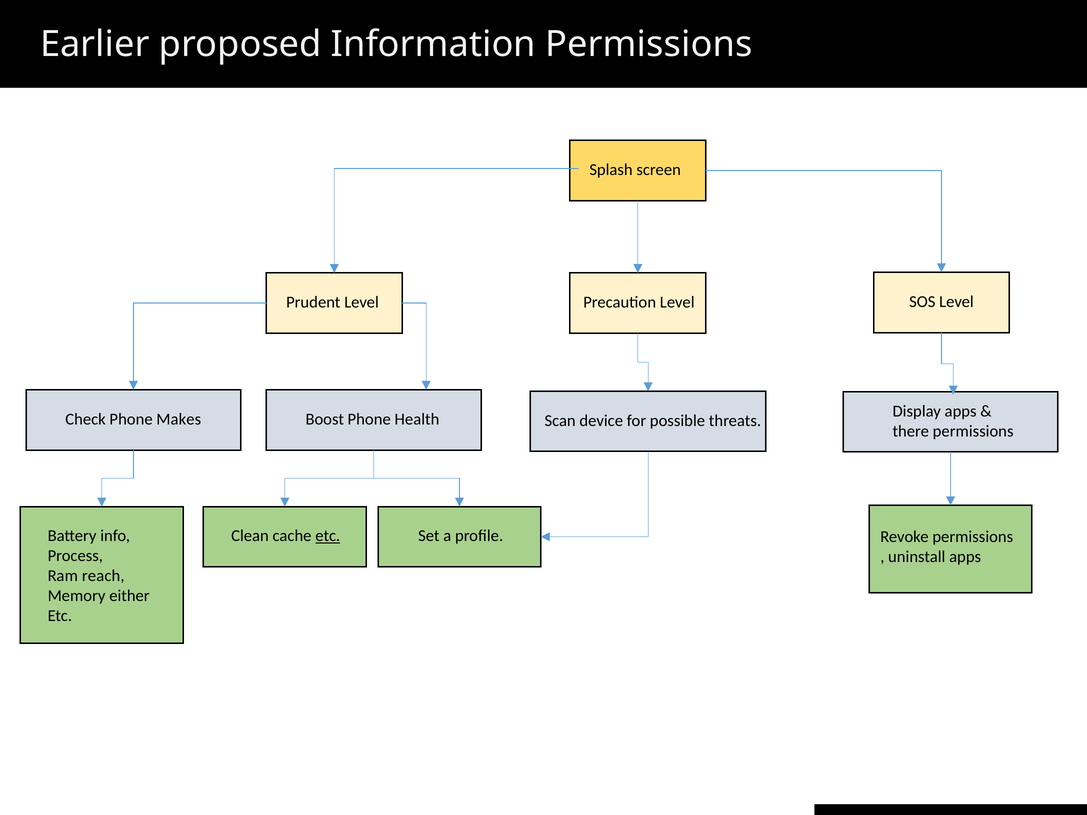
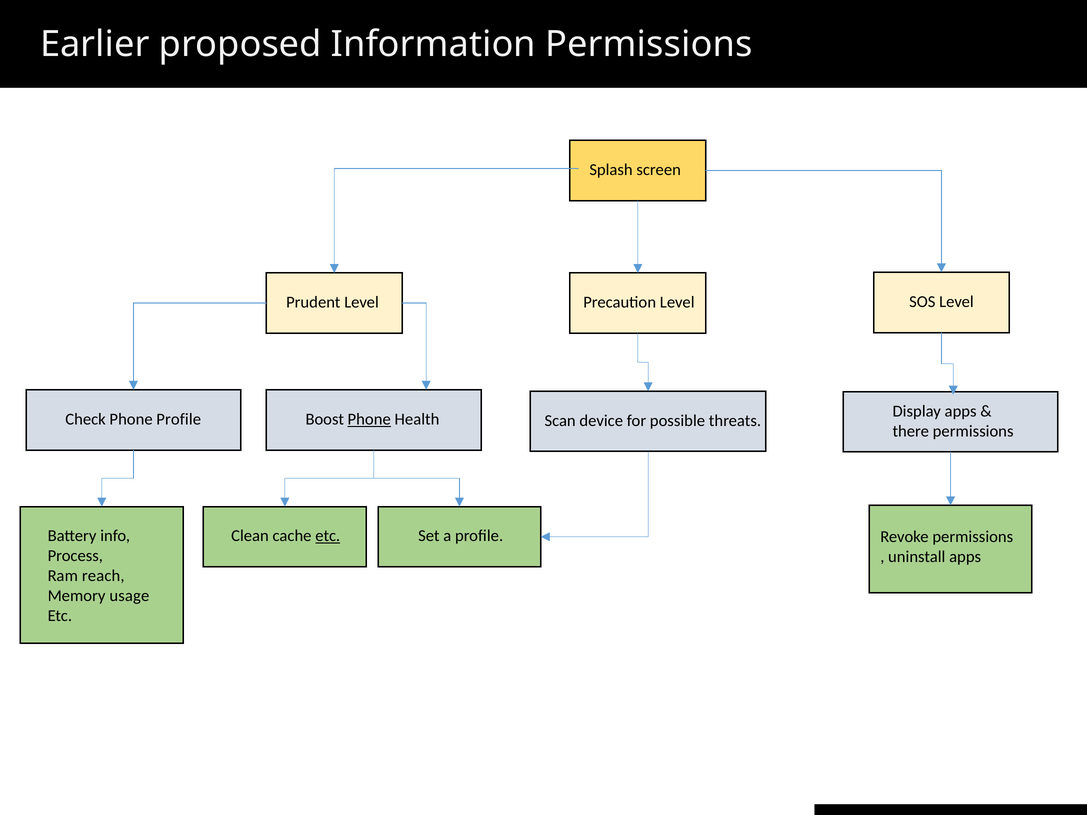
Phone Makes: Makes -> Profile (179, 419)
Phone underline: none -> present (369, 419)
either: either -> usage (129, 596)
